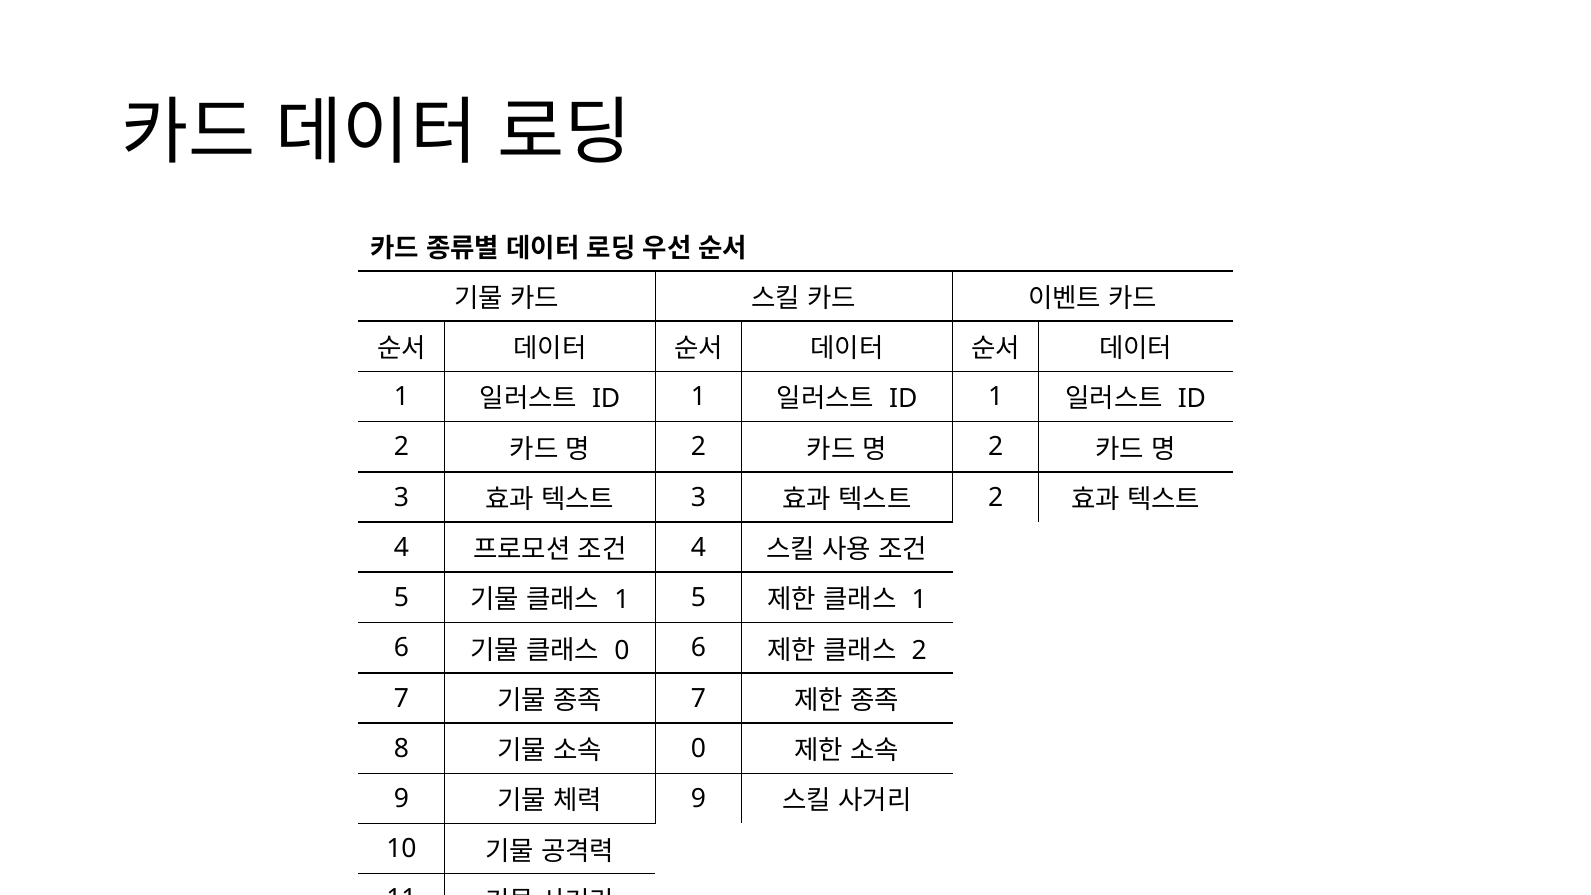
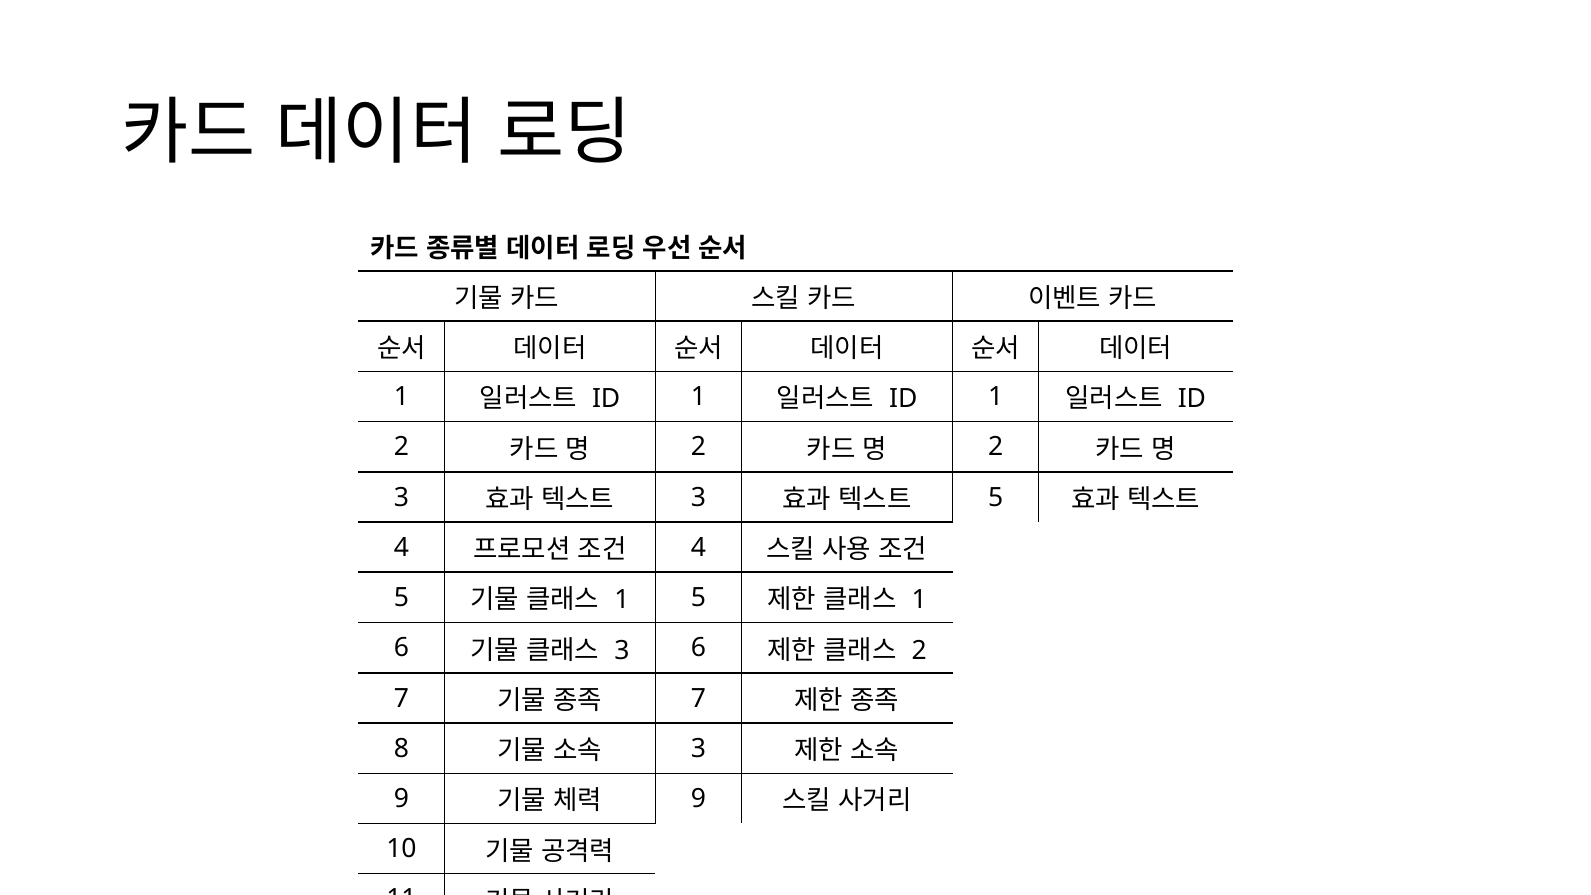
2: 2 -> 5 (996, 497)
0: 0 -> 3 (622, 650)
0: 0 -> 3 (699, 748)
